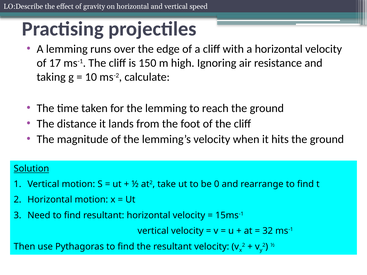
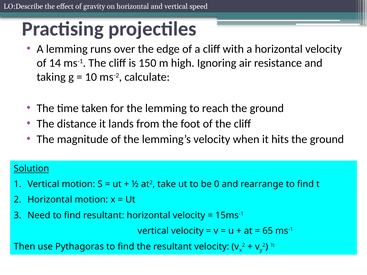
17: 17 -> 14 (55, 63)
32: 32 -> 65 (268, 231)
